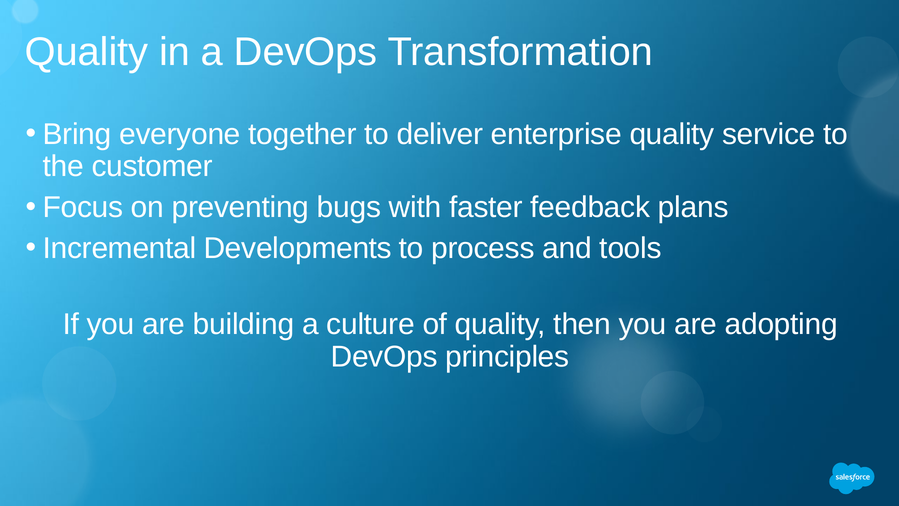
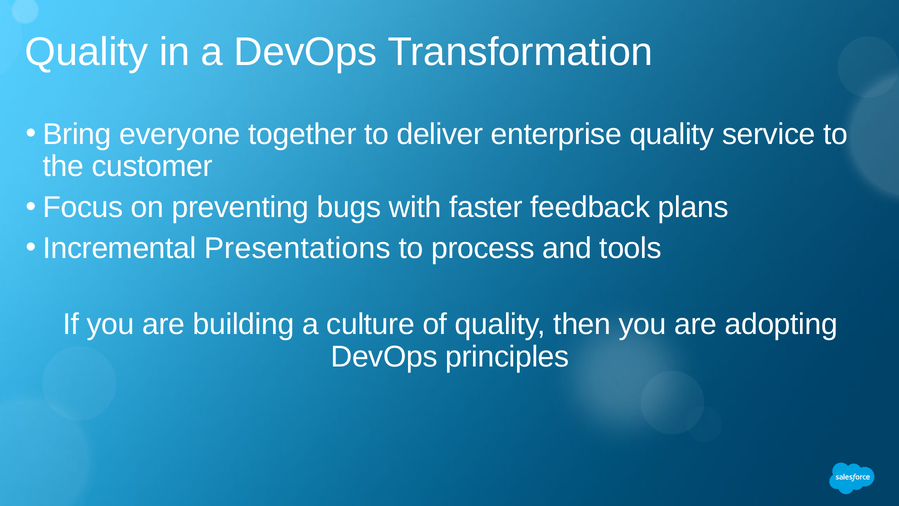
Developments: Developments -> Presentations (297, 248)
